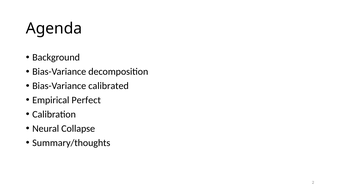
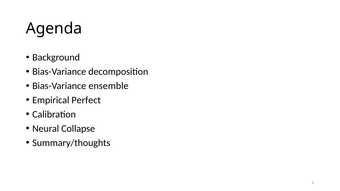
calibrated: calibrated -> ensemble (109, 86)
